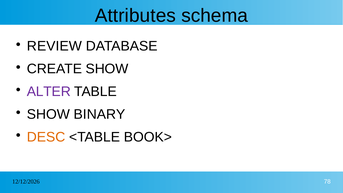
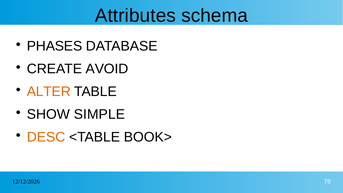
REVIEW: REVIEW -> PHASES (55, 46)
CREATE SHOW: SHOW -> AVOID (107, 69)
ALTER colour: purple -> orange (49, 91)
BINARY: BINARY -> SIMPLE (99, 114)
